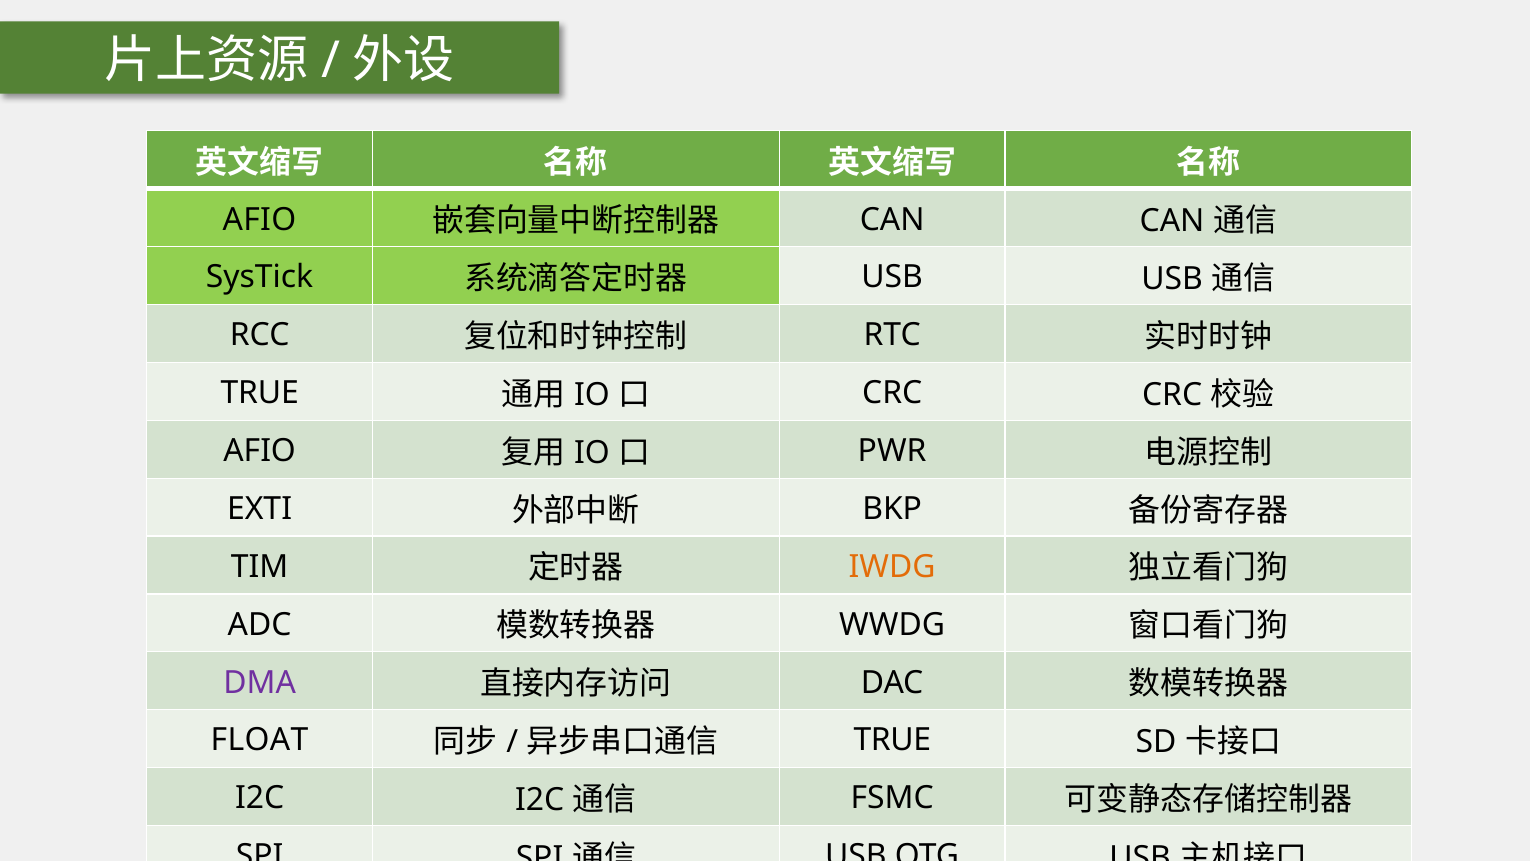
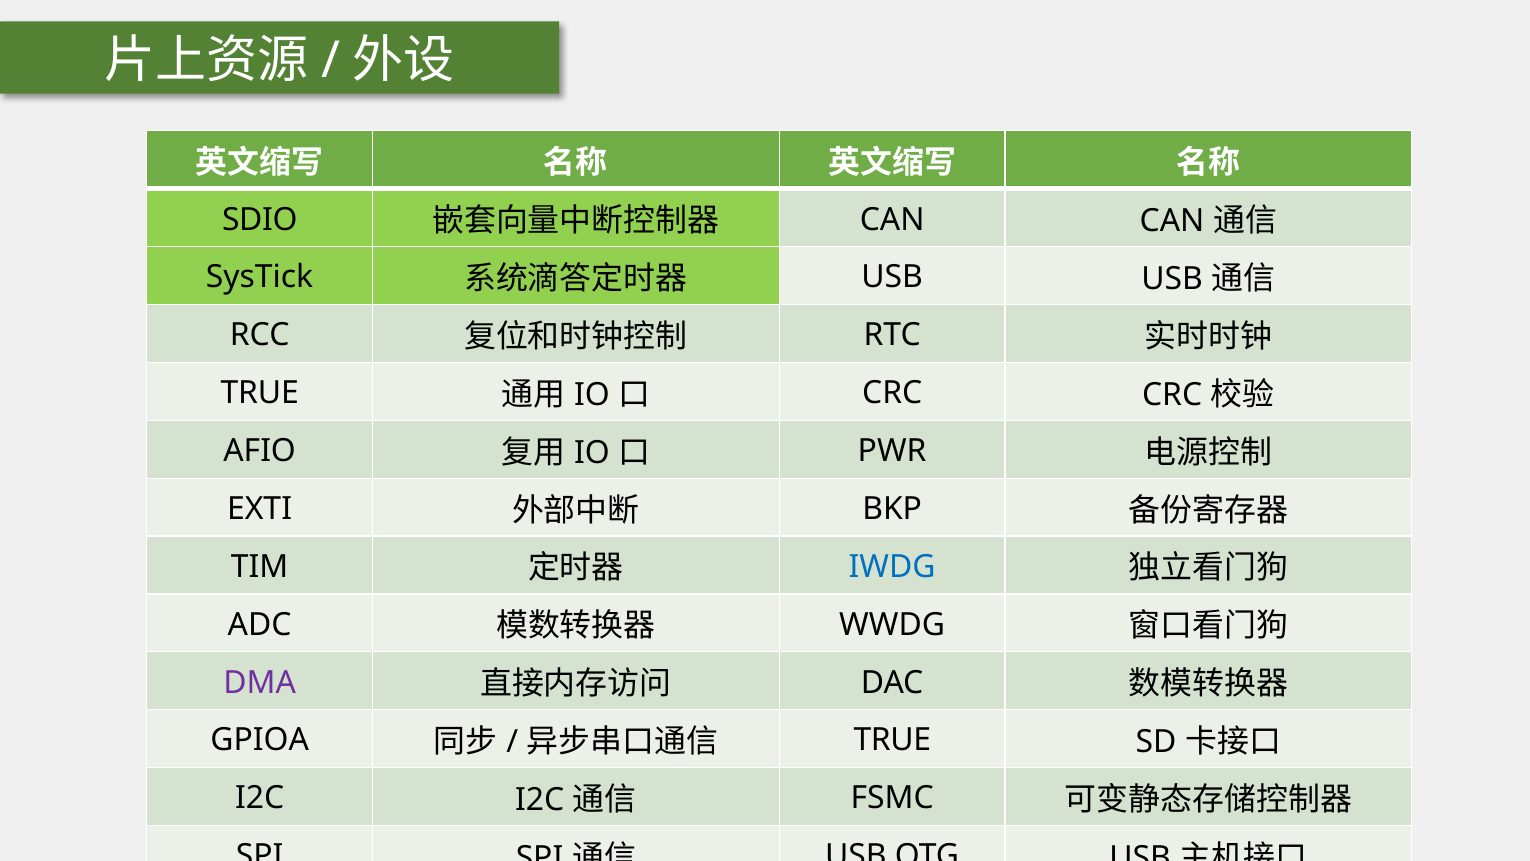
AFIO: AFIO -> SDIO (260, 219)
IWDG colour: orange -> blue (892, 567)
FLOAT: FLOAT -> GPIOA (260, 740)
